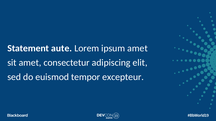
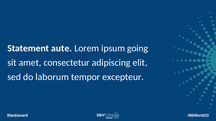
ipsum amet: amet -> going (138, 48)
euismod: euismod -> laborum (52, 77)
